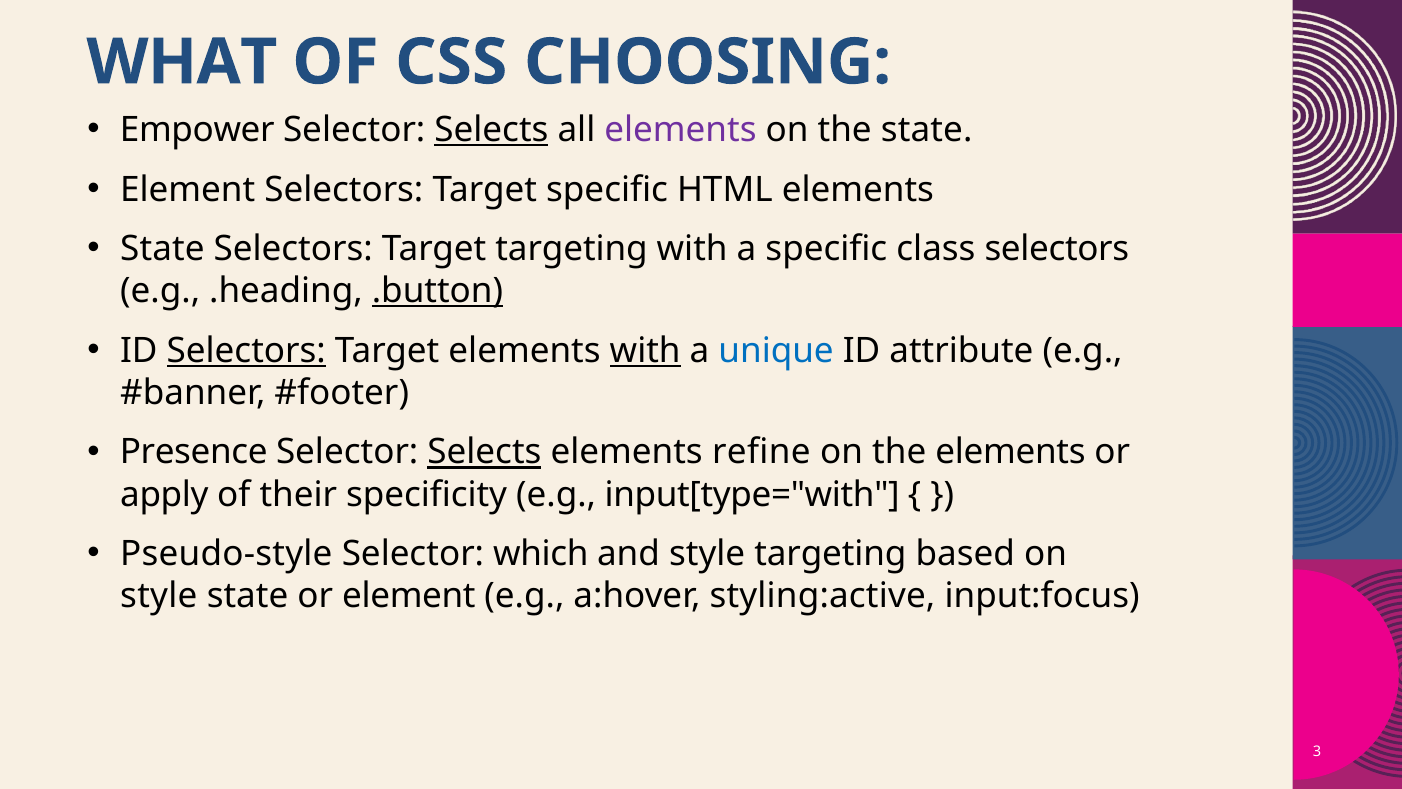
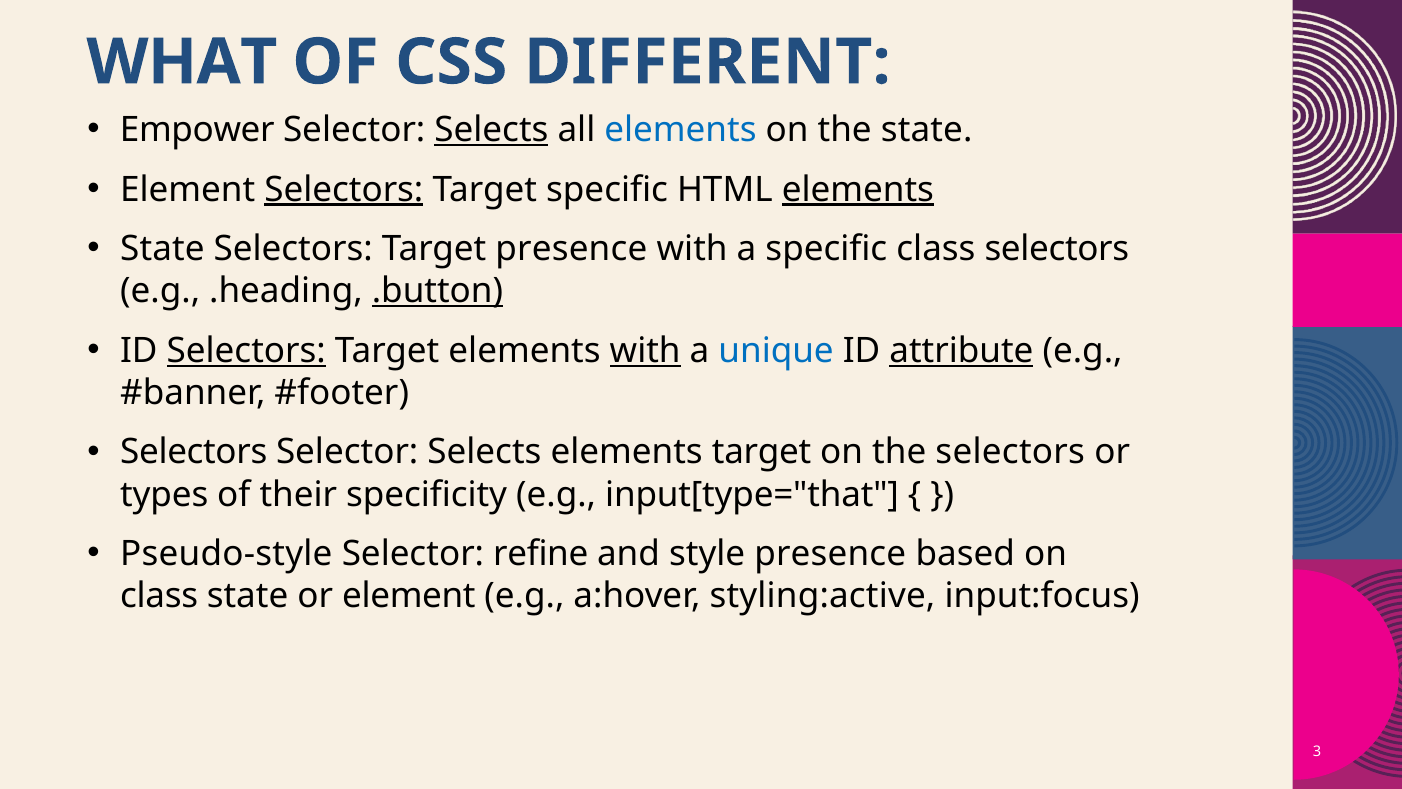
CHOOSING: CHOOSING -> DIFFERENT (707, 62)
elements colour: purple -> blue (680, 130)
Selectors underline: none -> present (344, 189)
elements underline: none -> present (858, 189)
Target targeting: targeting -> presence (571, 249)
attribute underline: none -> present (961, 351)
Presence: Presence -> Selectors (194, 452)
Selects underline: present -> none (484, 452)
elements refine: refine -> target (762, 452)
the elements: elements -> selectors (1010, 452)
apply: apply -> types (164, 494)
input[type="with: input[type="with -> input[type="that (752, 494)
which: which -> refine (541, 554)
style targeting: targeting -> presence (830, 554)
style: style -> class (159, 596)
